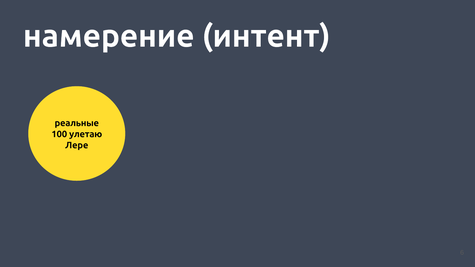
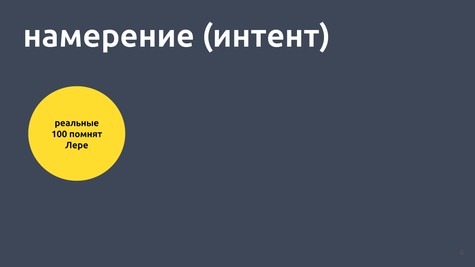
улетаю: улетаю -> помнят (86, 134)
